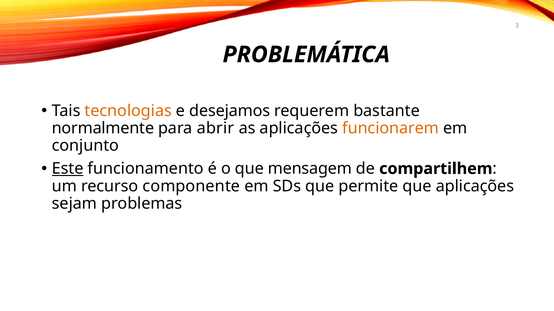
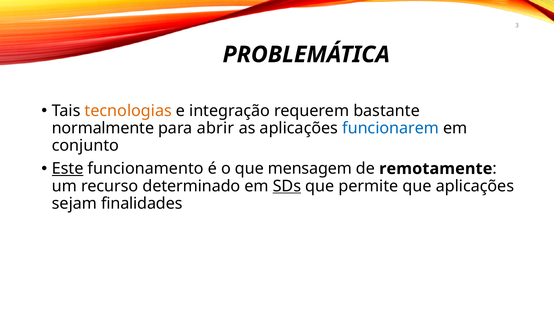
desejamos: desejamos -> integração (230, 111)
funcionarem colour: orange -> blue (391, 128)
compartilhem: compartilhem -> remotamente (436, 169)
componente: componente -> determinado (191, 186)
SDs underline: none -> present (287, 186)
problemas: problemas -> finalidades (142, 204)
